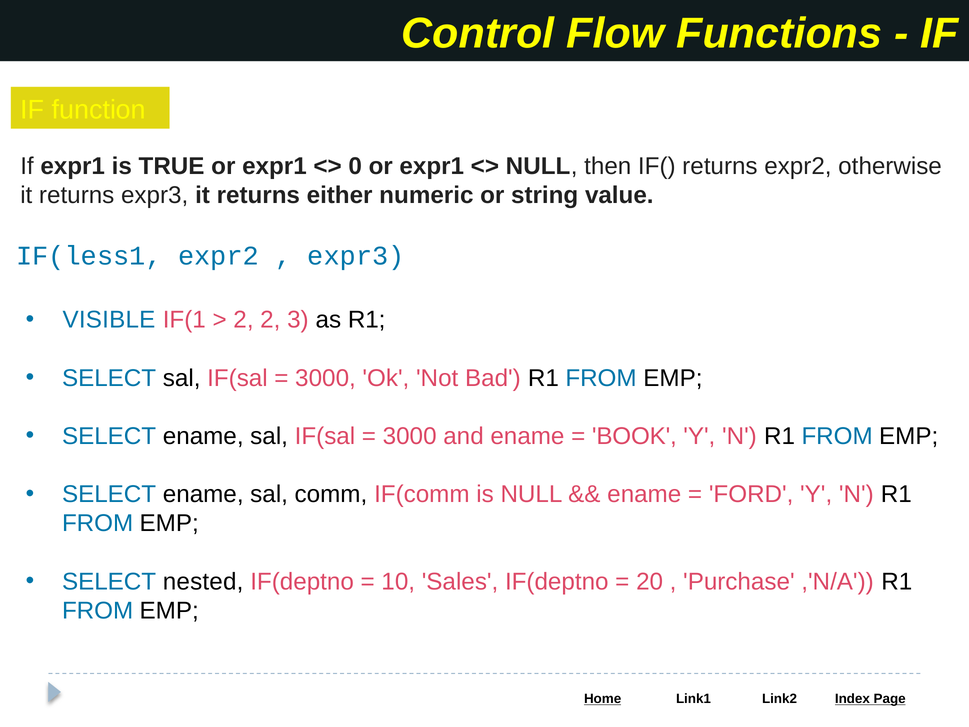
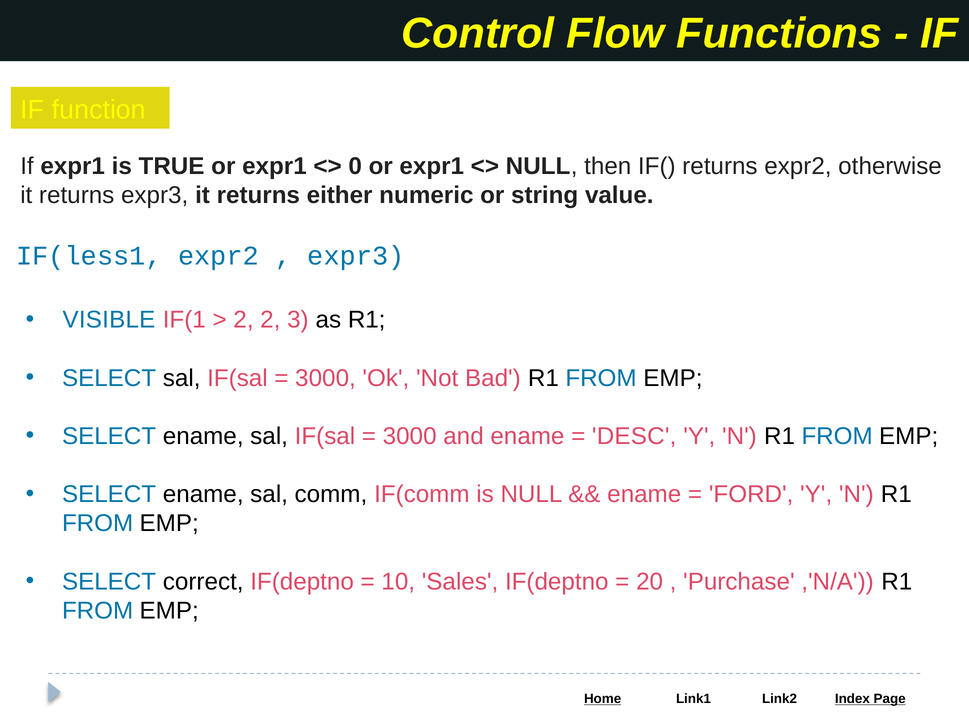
BOOK: BOOK -> DESC (634, 436)
nested: nested -> correct (203, 581)
